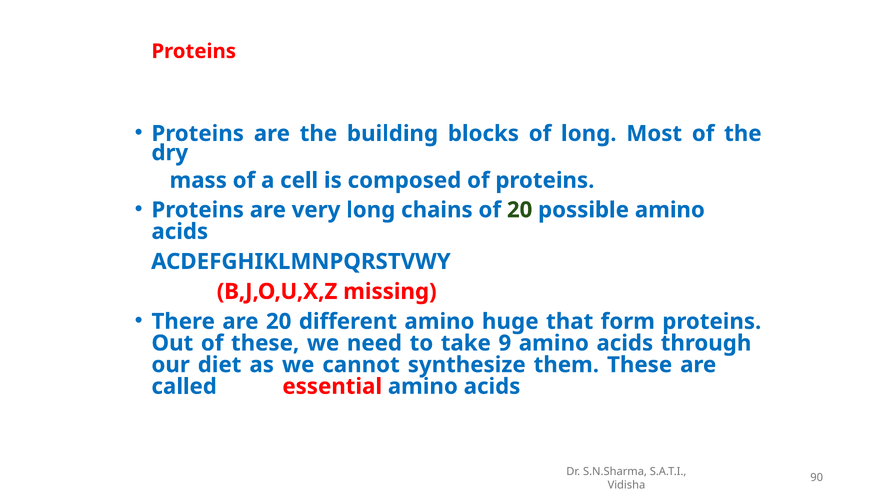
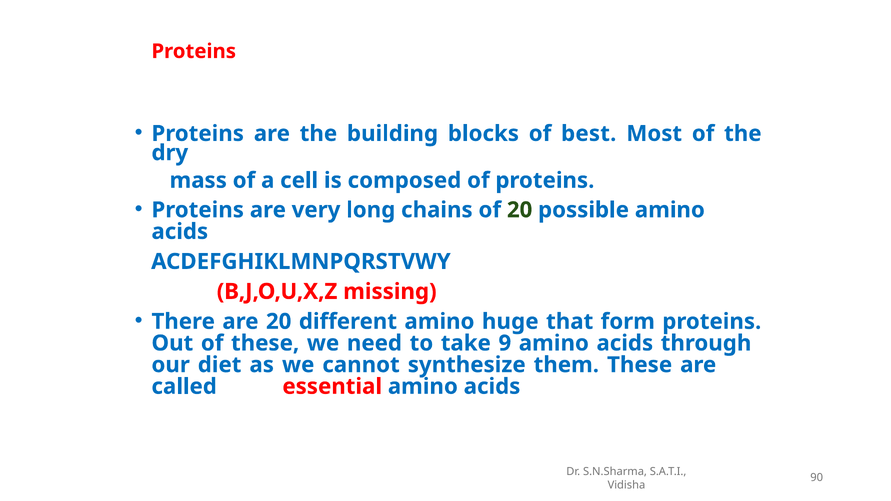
of long: long -> best (589, 134)
